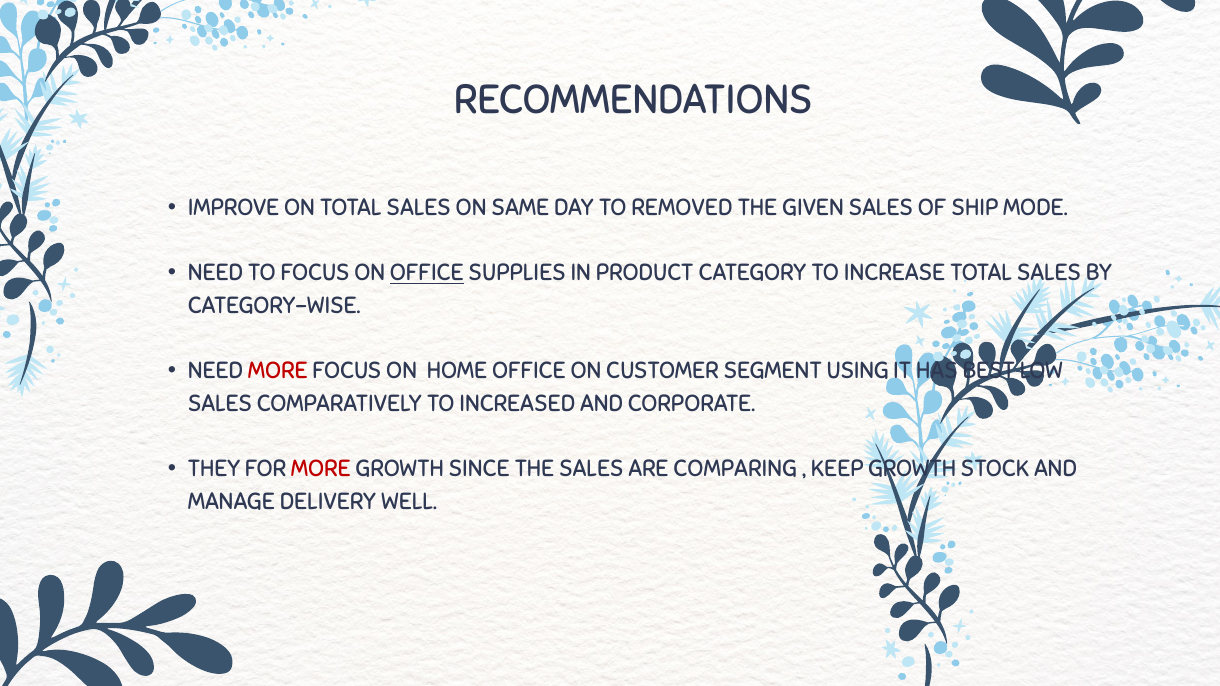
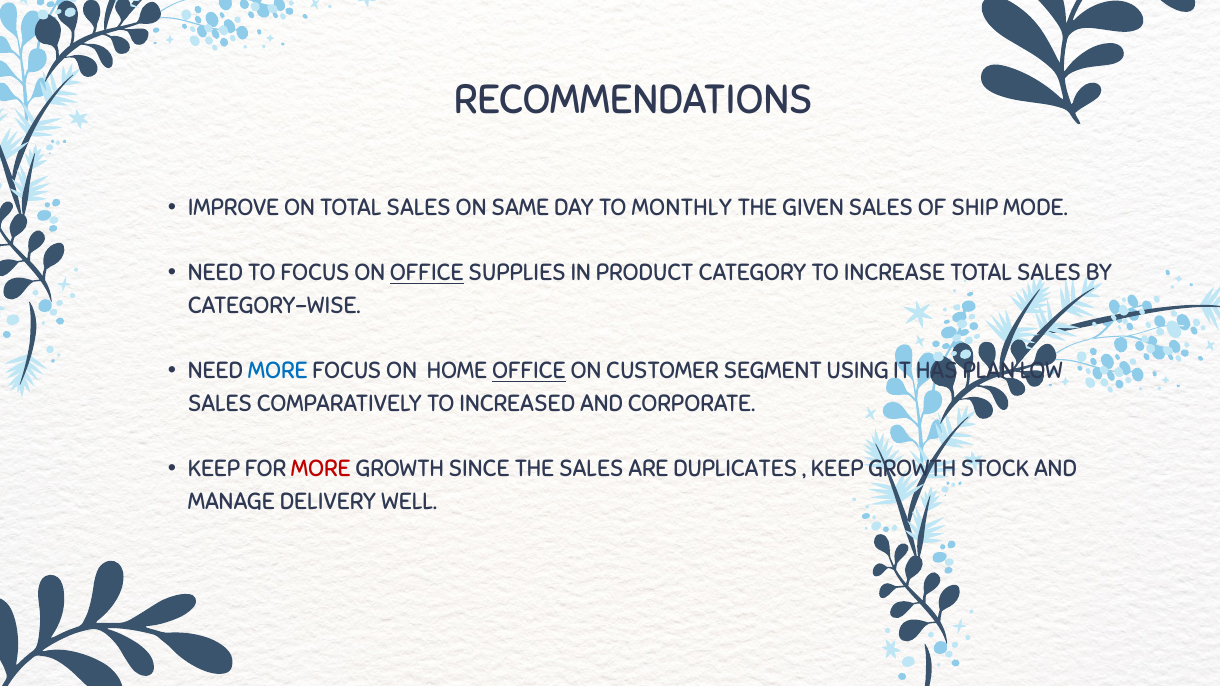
REMOVED: REMOVED -> MONTHLY (682, 208)
MORE colour: red -> blue (278, 371)
OFFICE underline: none -> present (529, 371)
BEST: BEST -> PLAN (989, 371)
THEY: THEY -> KEEP (214, 469)
COMPARING: COMPARING -> DUPLICATES (735, 469)
